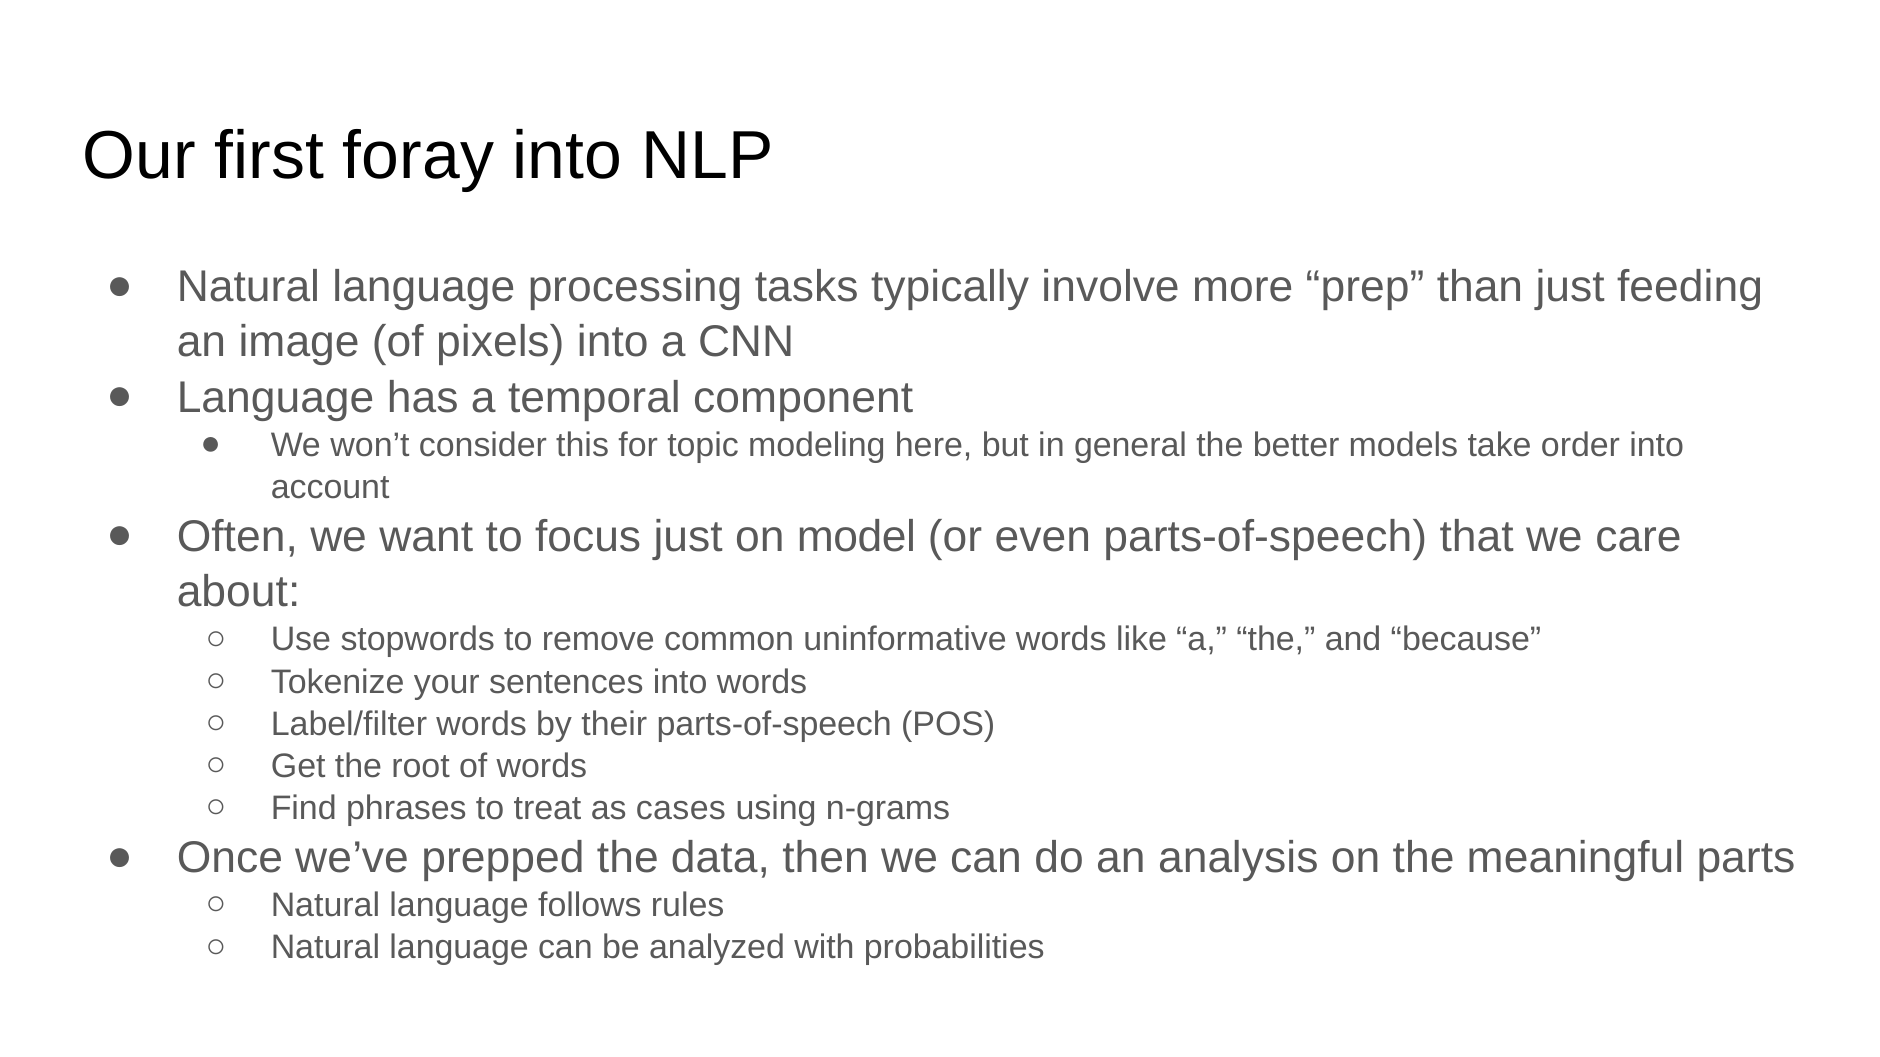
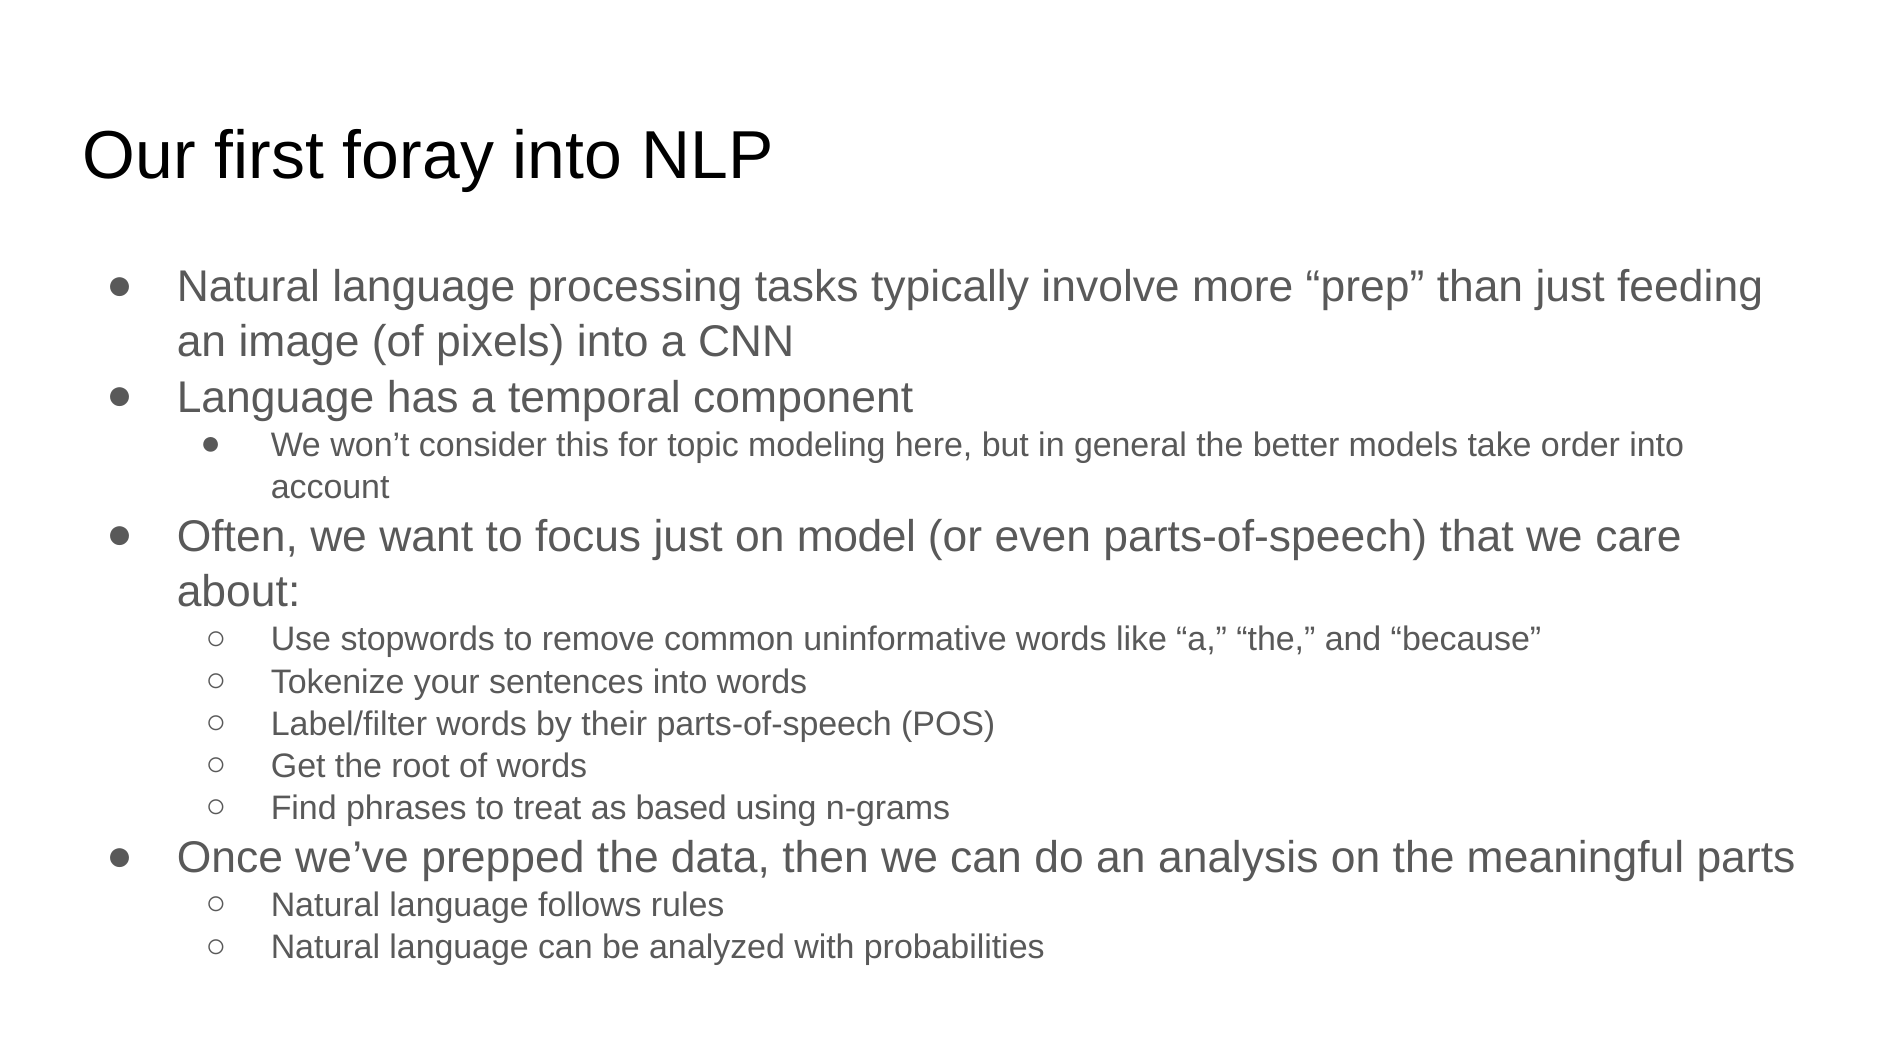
cases: cases -> based (681, 809)
